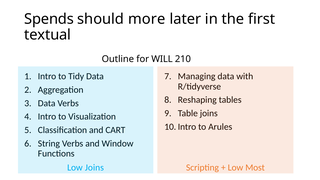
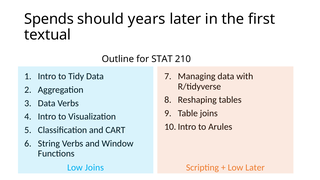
more: more -> years (147, 19)
WILL: WILL -> STAT (162, 59)
Low Most: Most -> Later (255, 167)
